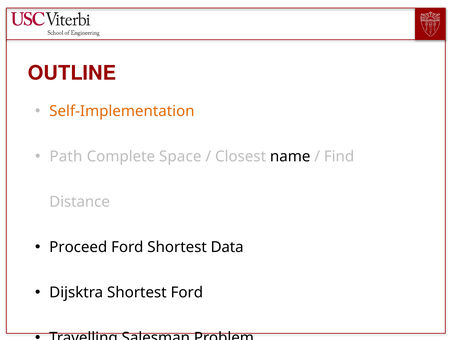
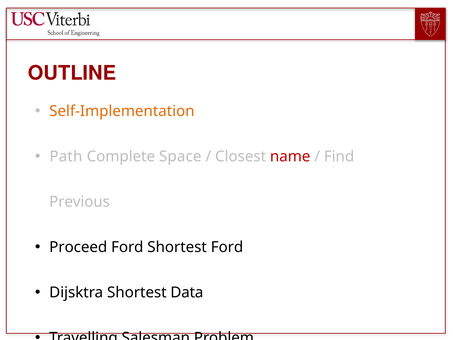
name colour: black -> red (290, 157)
Distance: Distance -> Previous (80, 202)
Shortest Data: Data -> Ford (227, 247)
Shortest Ford: Ford -> Data (187, 292)
